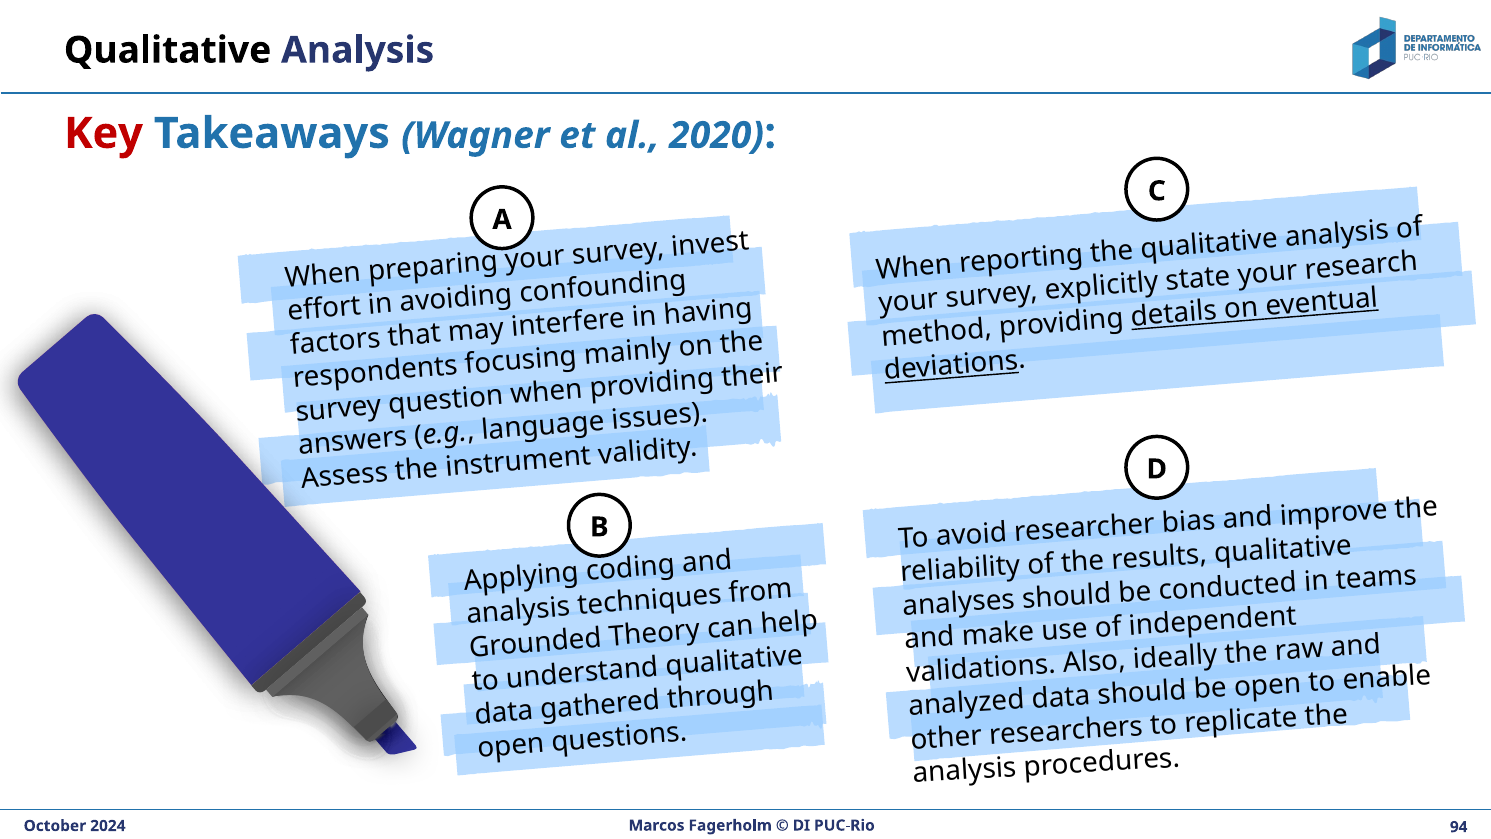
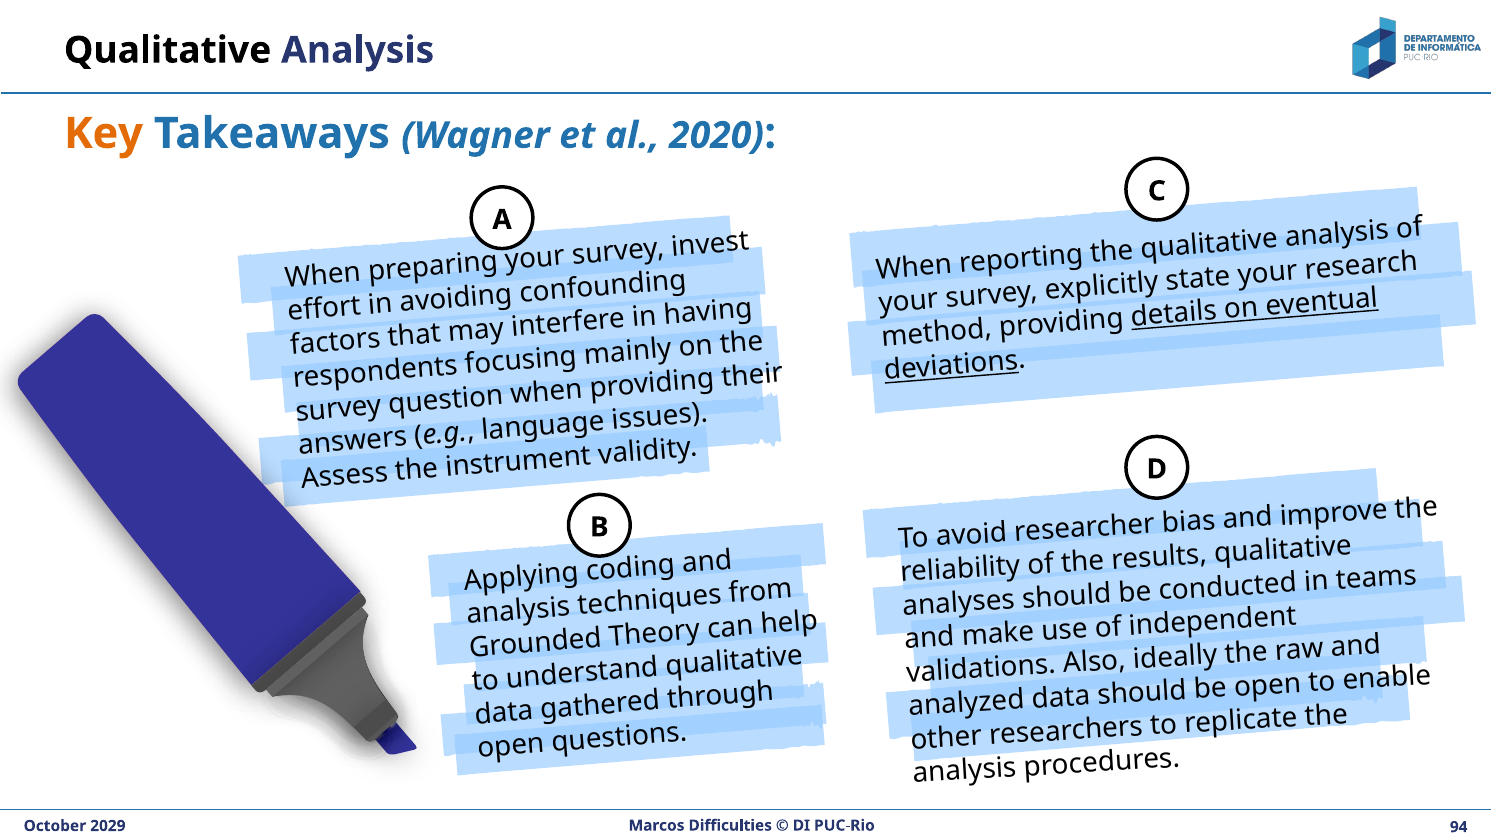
Key colour: red -> orange (103, 133)
2024: 2024 -> 2029 (108, 826)
Fagerholm: Fagerholm -> Difficulties (730, 825)
